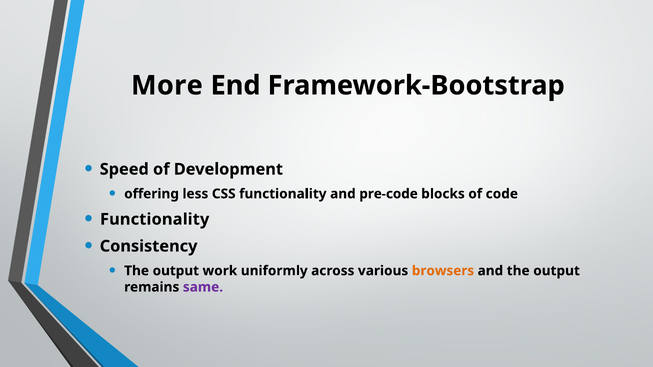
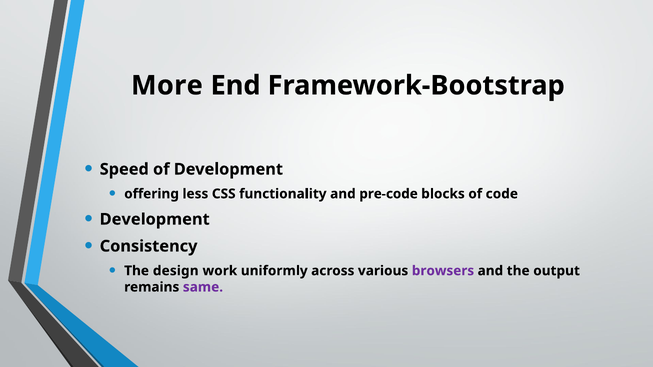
Functionality: Functionality -> Development (155, 219)
output: output -> design (176, 271)
browsers colour: orange -> purple (443, 271)
